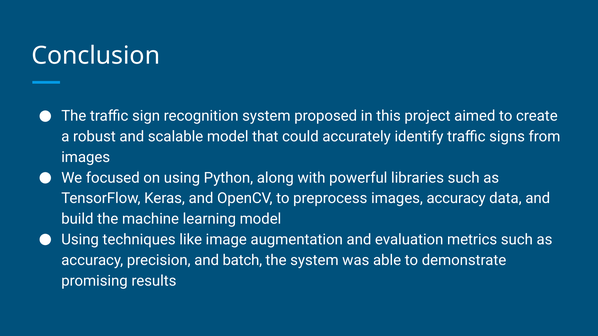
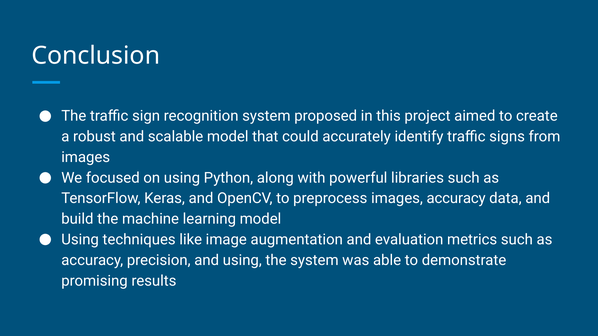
and batch: batch -> using (242, 260)
